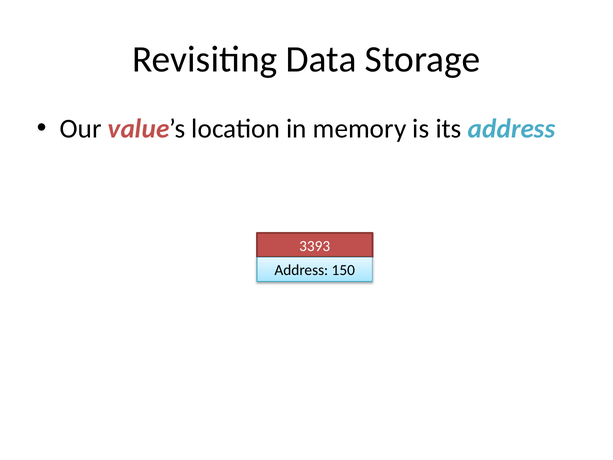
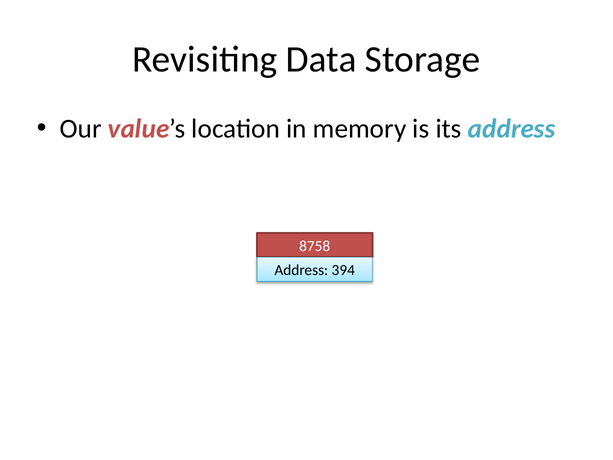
3393: 3393 -> 8758 (315, 246)
150: 150 -> 394 (343, 270)
